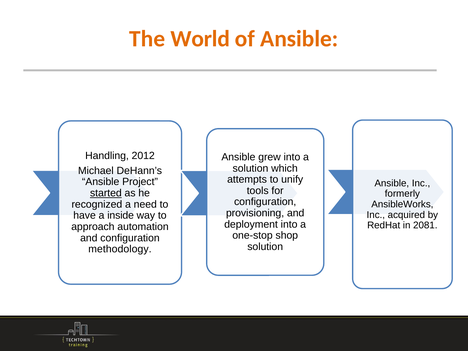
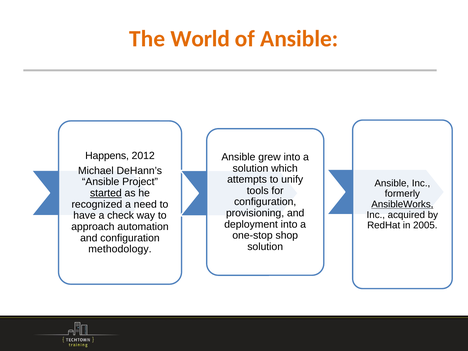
Handling: Handling -> Happens (107, 156)
AnsibleWorks underline: none -> present (402, 204)
inside: inside -> check (121, 216)
2081: 2081 -> 2005 (425, 225)
